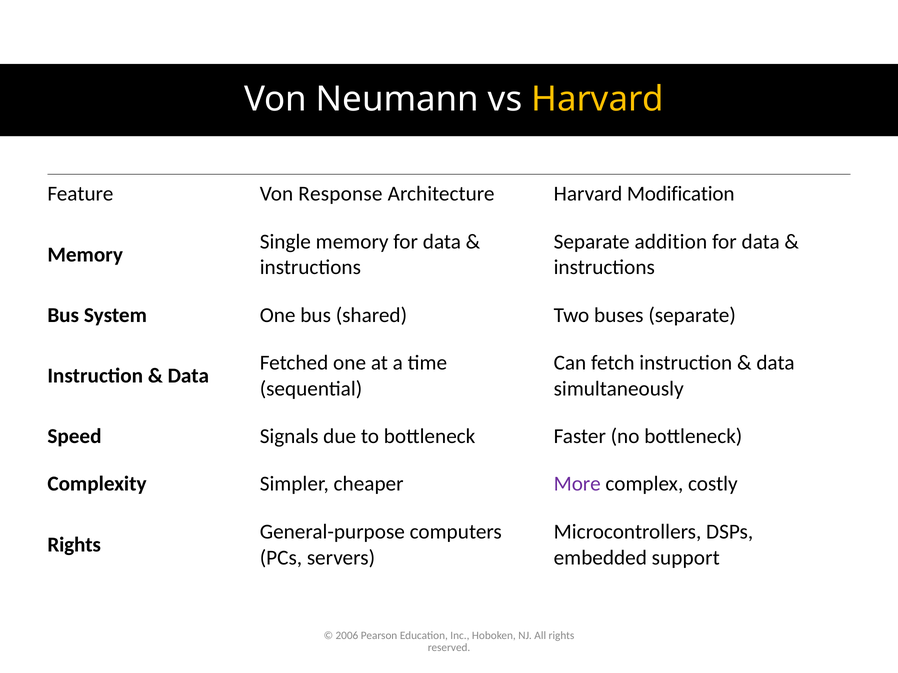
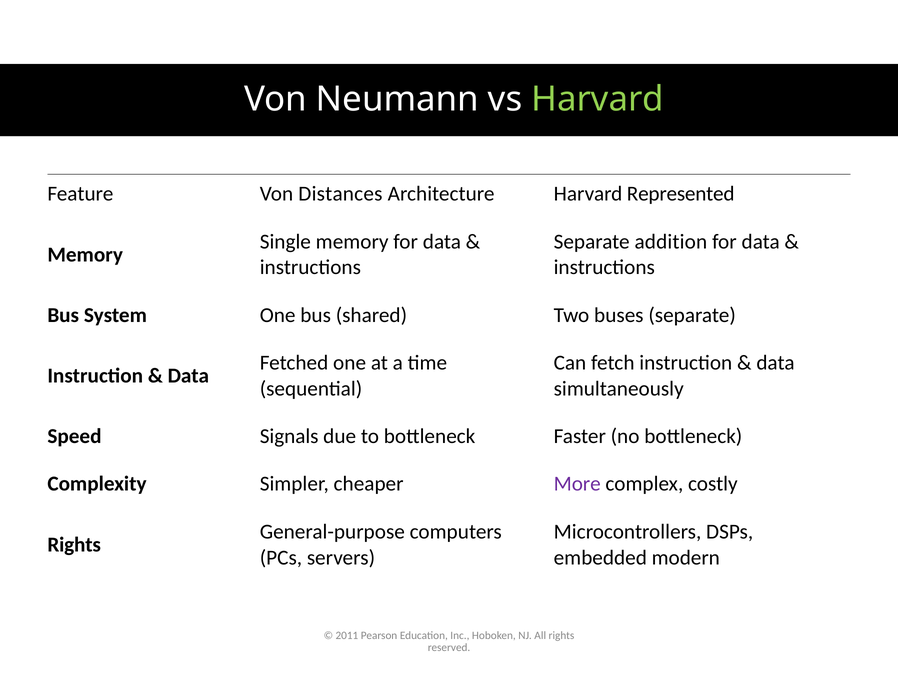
Harvard colour: yellow -> light green (598, 99)
Response: Response -> Distances (340, 194)
Modification: Modification -> Represented (681, 194)
support: support -> modern (686, 558)
2006: 2006 -> 2011 (347, 636)
